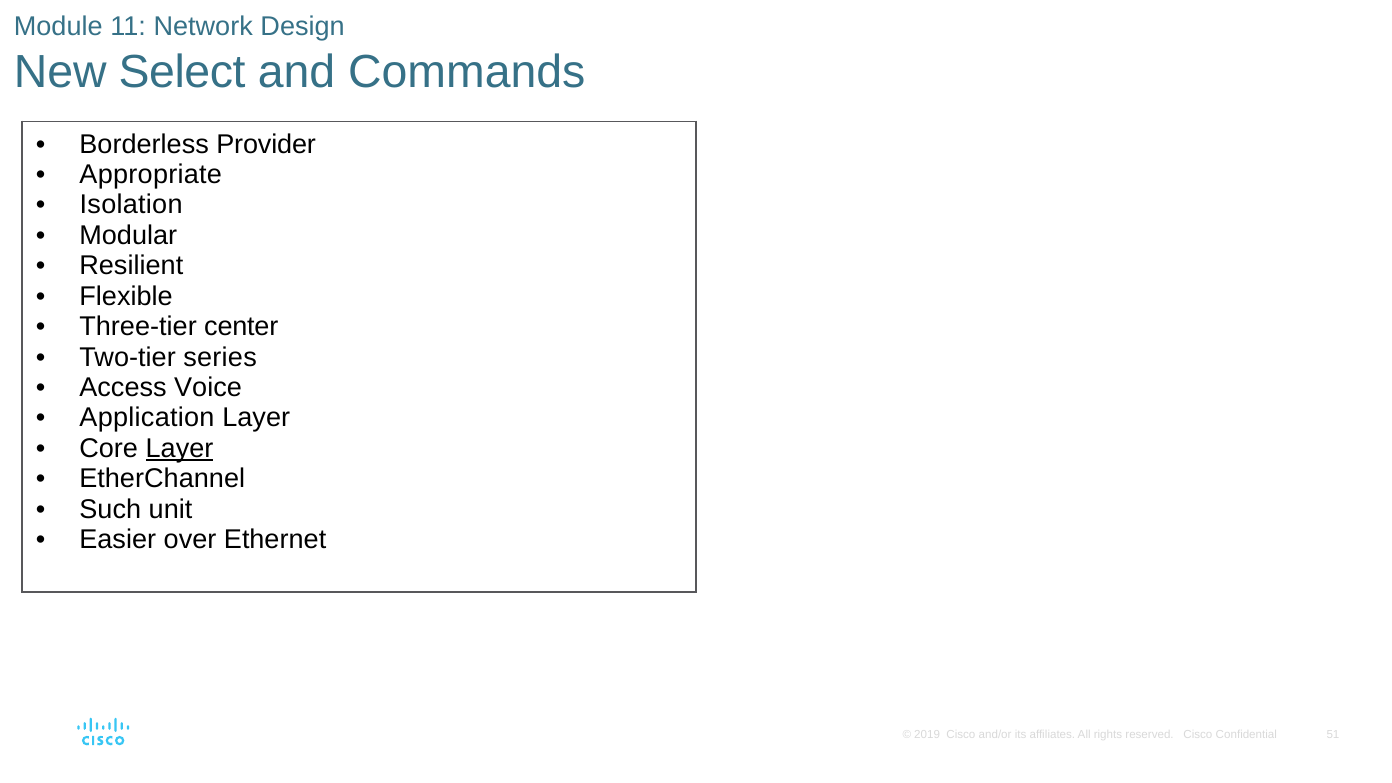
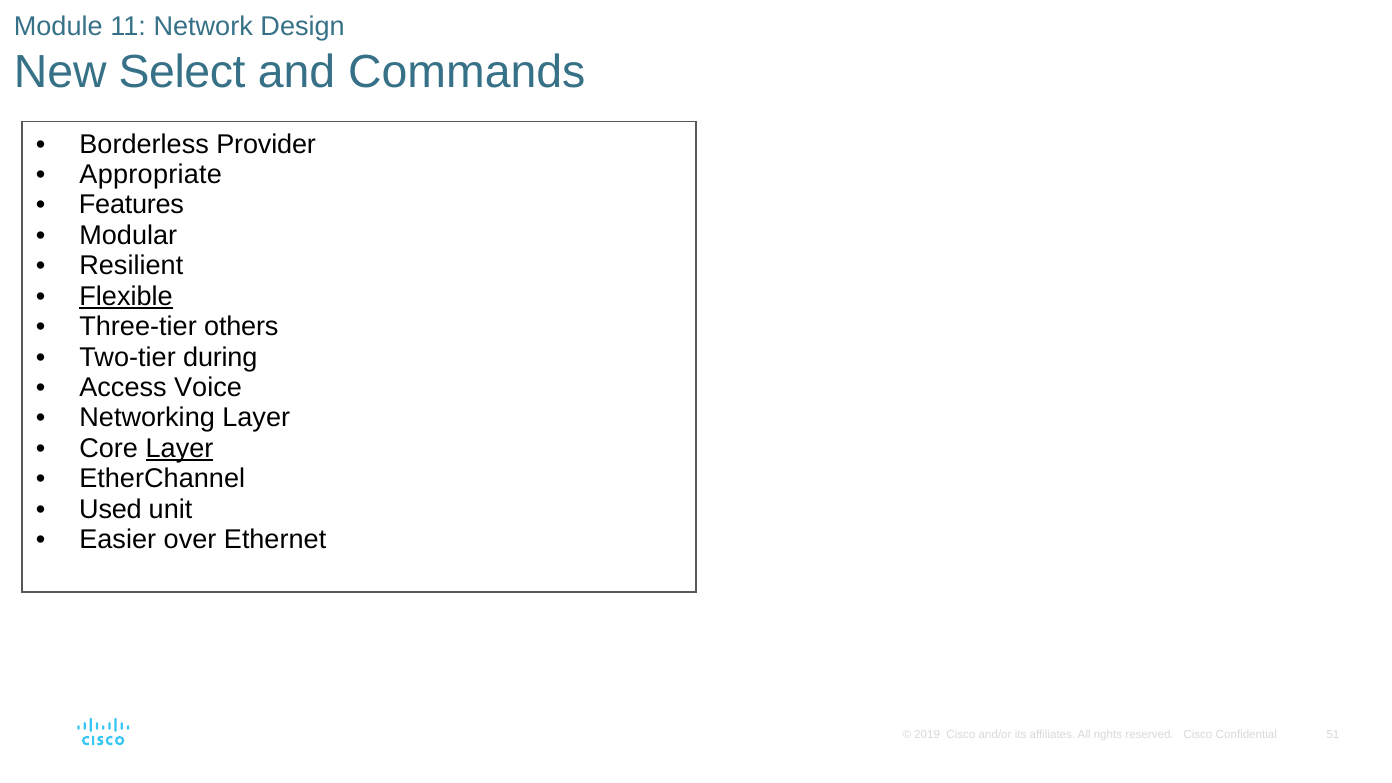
Isolation: Isolation -> Features (131, 205)
Flexible underline: none -> present (126, 296)
center: center -> others (241, 327)
series: series -> during (220, 357)
Application: Application -> Networking (147, 418)
Such: Such -> Used (110, 509)
